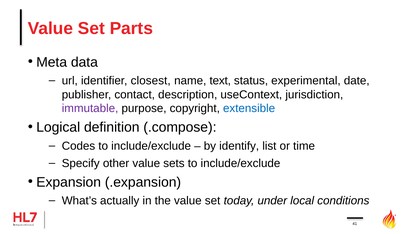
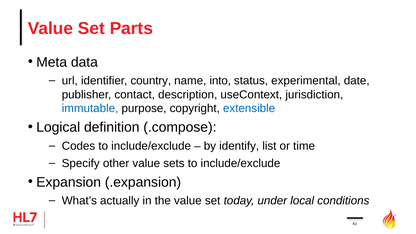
closest: closest -> country (151, 81)
text: text -> into (220, 81)
immutable colour: purple -> blue (90, 108)
